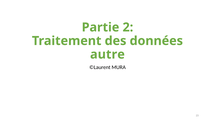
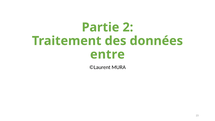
autre: autre -> entre (107, 54)
